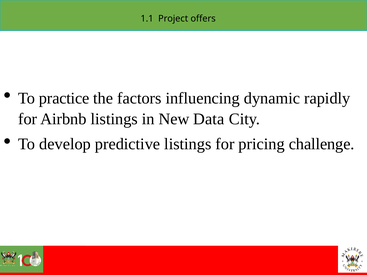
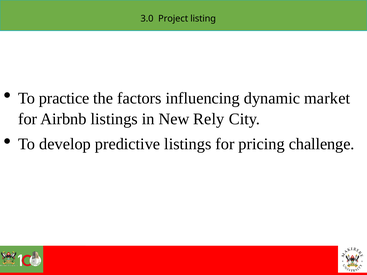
1.1: 1.1 -> 3.0 (147, 19)
offers: offers -> listing (203, 19)
rapidly: rapidly -> market (327, 98)
Data: Data -> Rely (209, 119)
